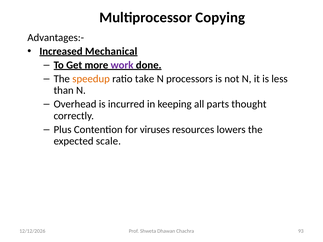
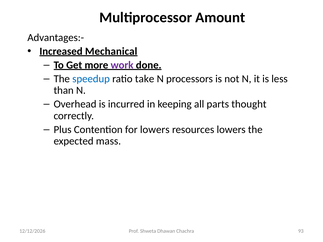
Copying: Copying -> Amount (220, 17)
speedup colour: orange -> blue (91, 79)
for viruses: viruses -> lowers (155, 130)
scale: scale -> mass (108, 141)
